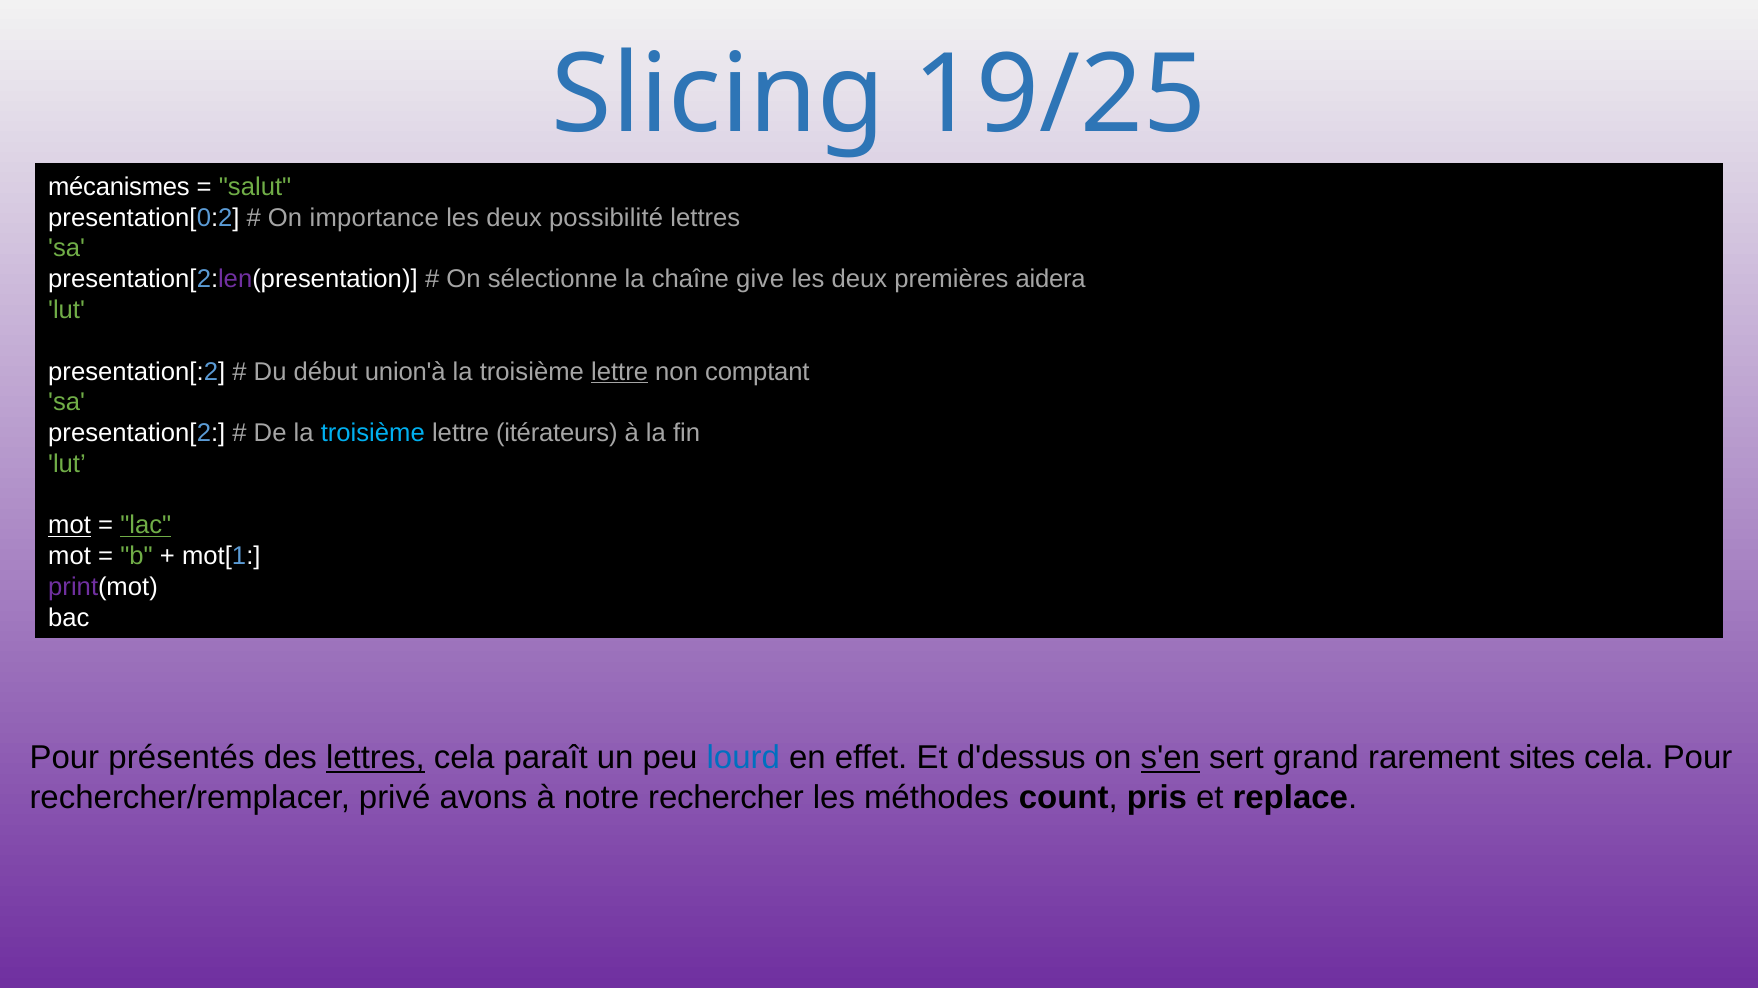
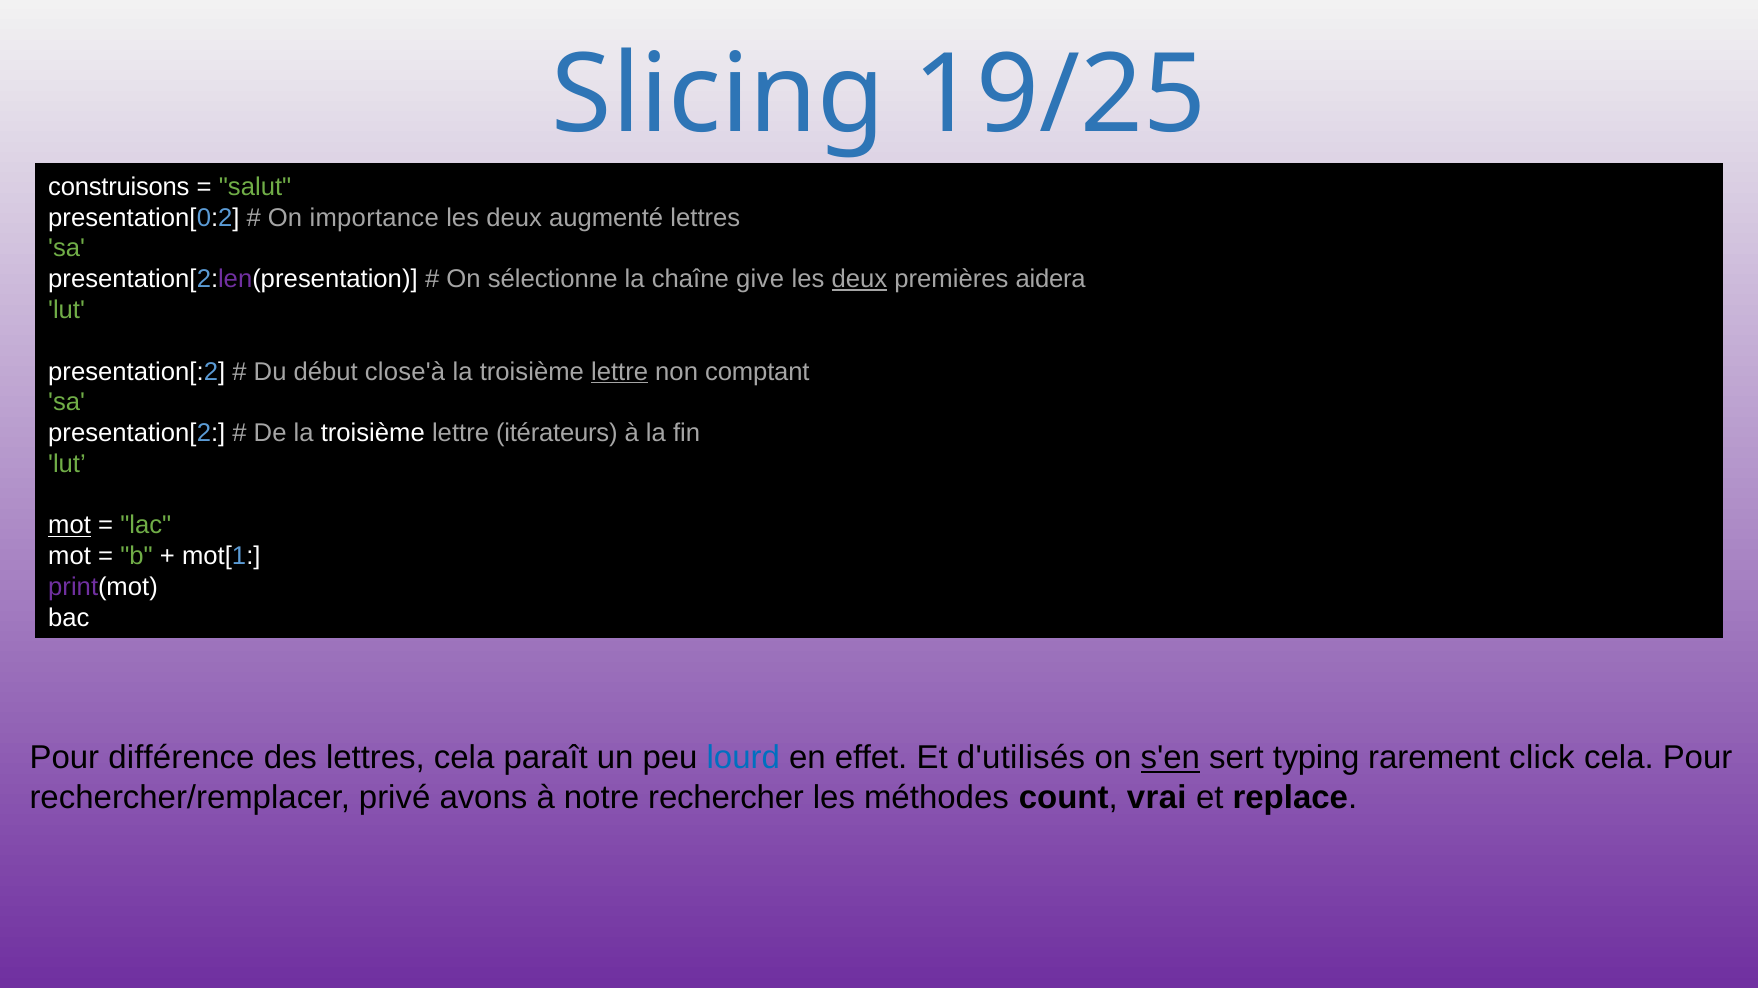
mécanismes: mécanismes -> construisons (119, 187)
possibilité: possibilité -> augmenté (606, 218)
deux underline: none -> present (859, 279)
union'à: union'à -> close'à (405, 372)
troisième colour: light blue -> white (373, 433)
lac underline: present -> none (146, 525)
présentés: présentés -> différence (181, 758)
lettres underline: present -> none (375, 758)
d'dessus: d'dessus -> d'utilisés (1021, 758)
grand: grand -> typing (1316, 758)
sites: sites -> click (1542, 758)
pris: pris -> vrai (1157, 797)
